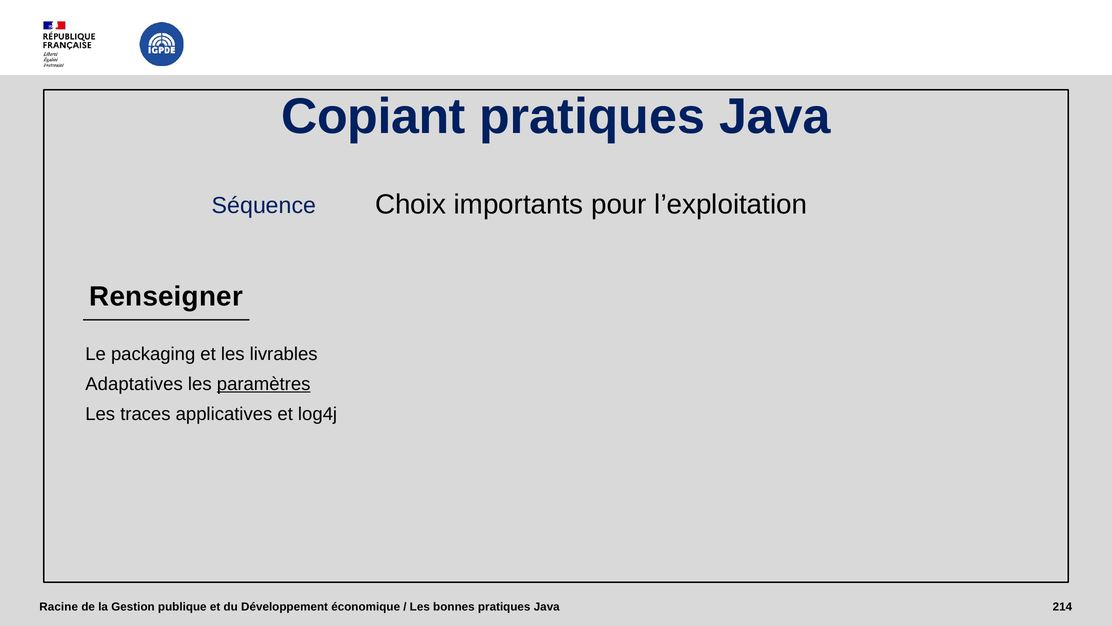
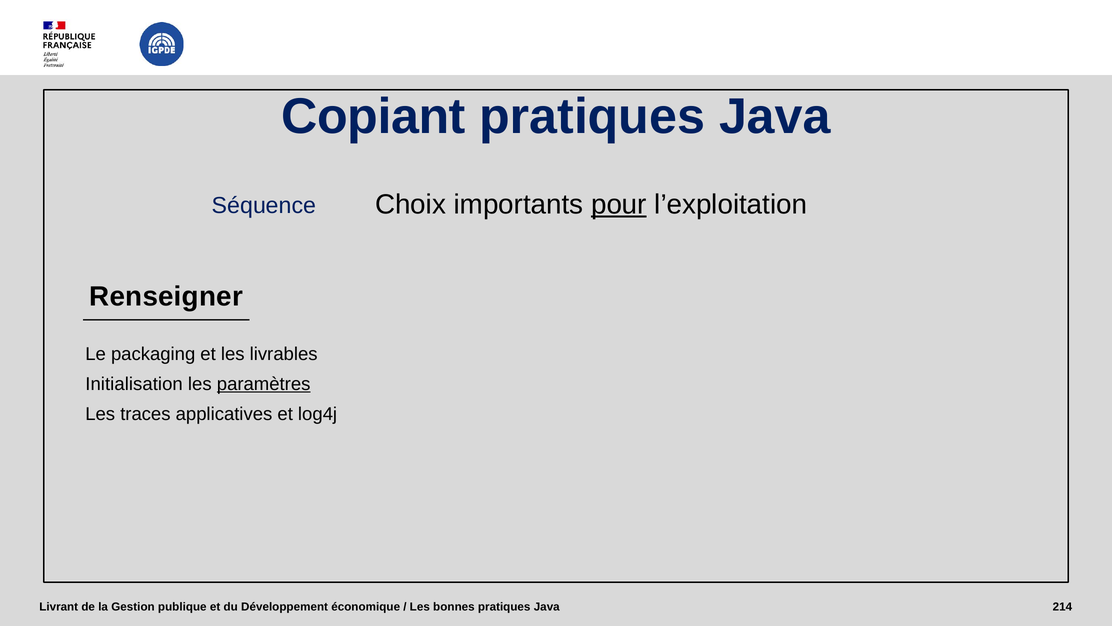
pour underline: none -> present (619, 204)
Adaptatives: Adaptatives -> Initialisation (134, 384)
Racine: Racine -> Livrant (59, 607)
